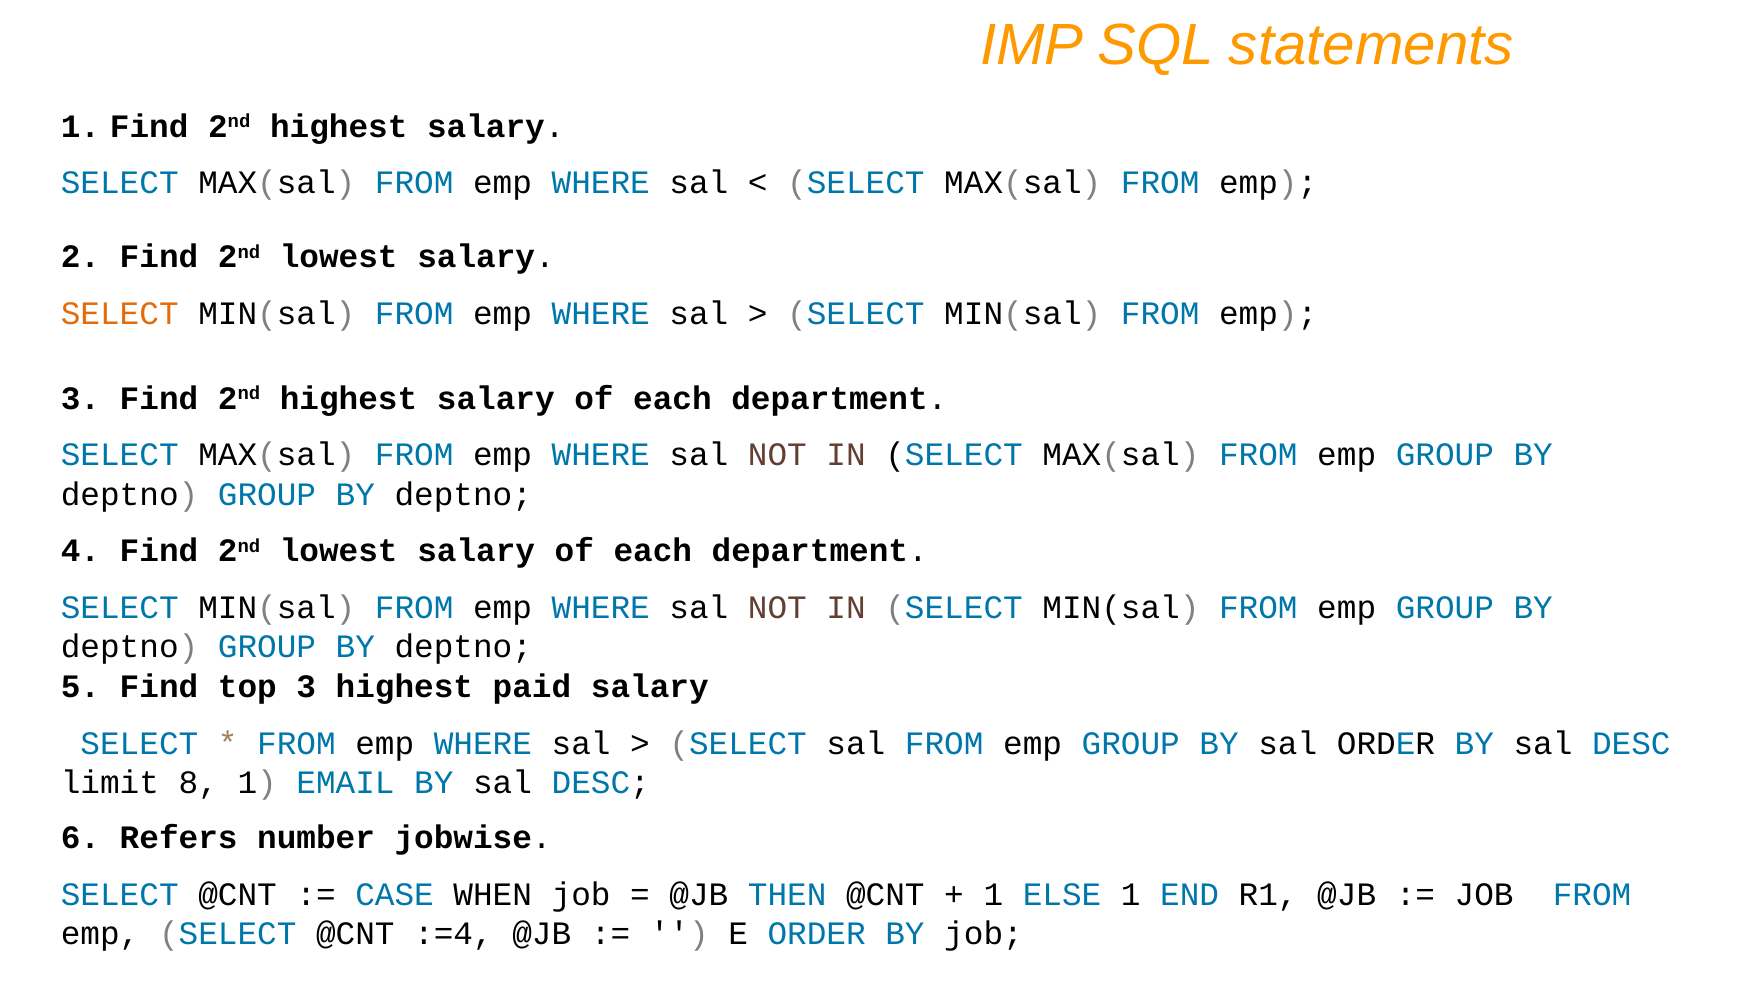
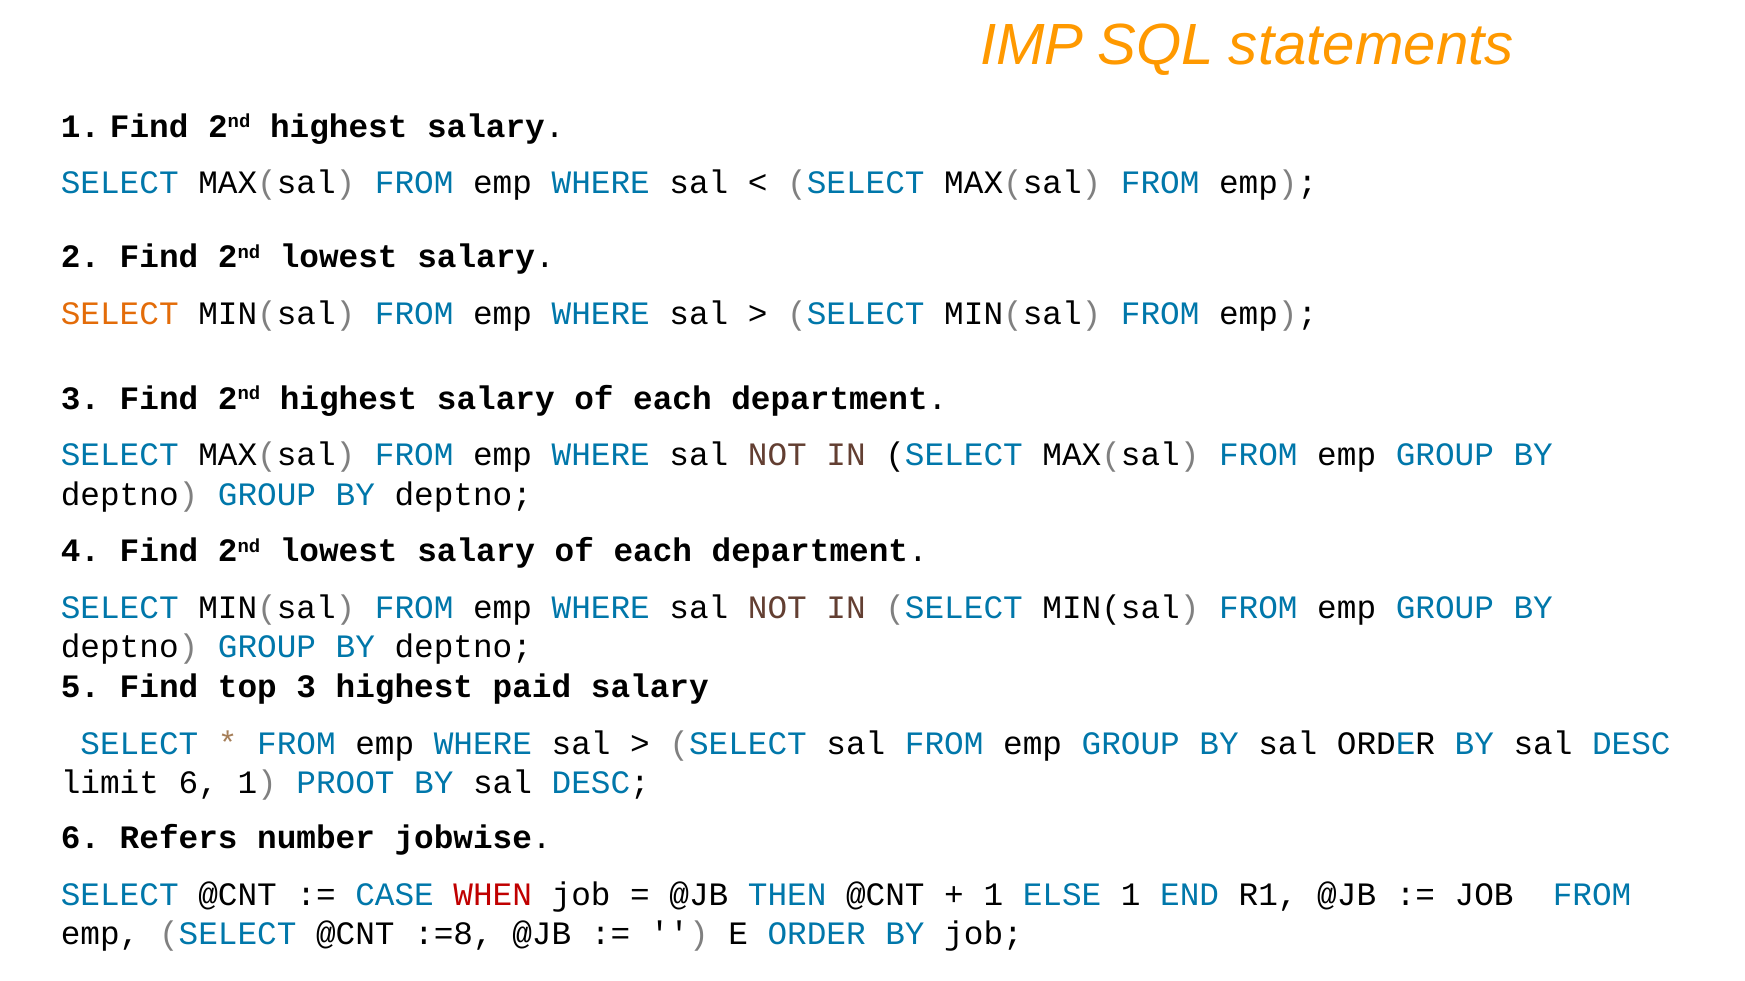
limit 8: 8 -> 6 (198, 783)
EMAIL: EMAIL -> PROOT (346, 783)
WHEN colour: black -> red (493, 895)
:=4: :=4 -> :=8 (453, 935)
